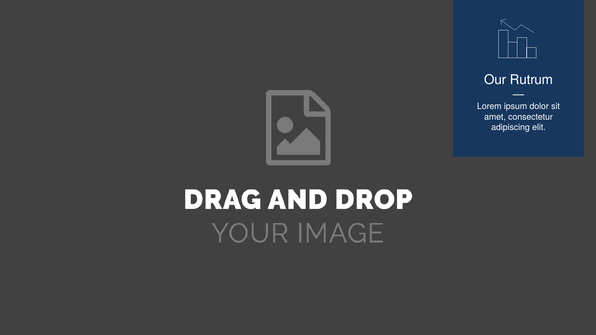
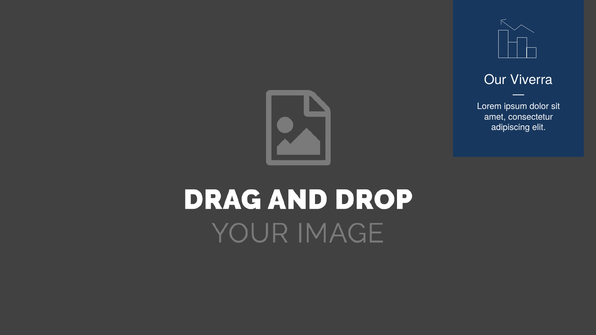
Rutrum: Rutrum -> Viverra (531, 80)
